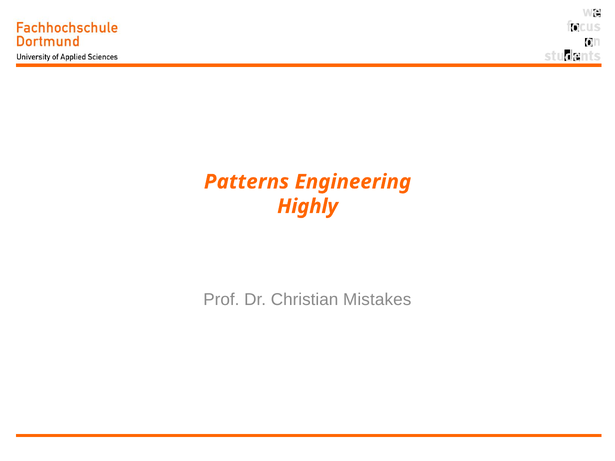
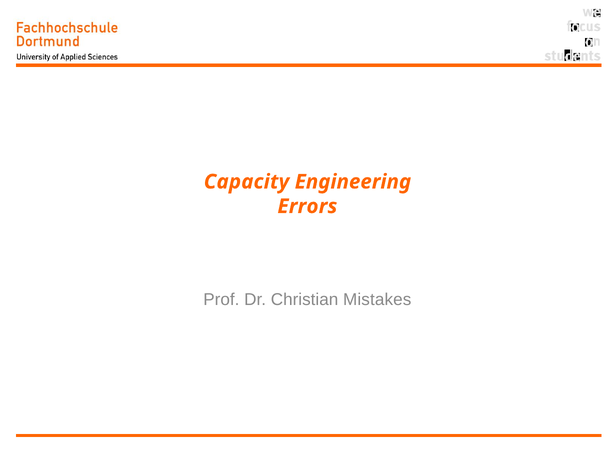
Patterns: Patterns -> Capacity (247, 182)
Highly: Highly -> Errors (307, 206)
